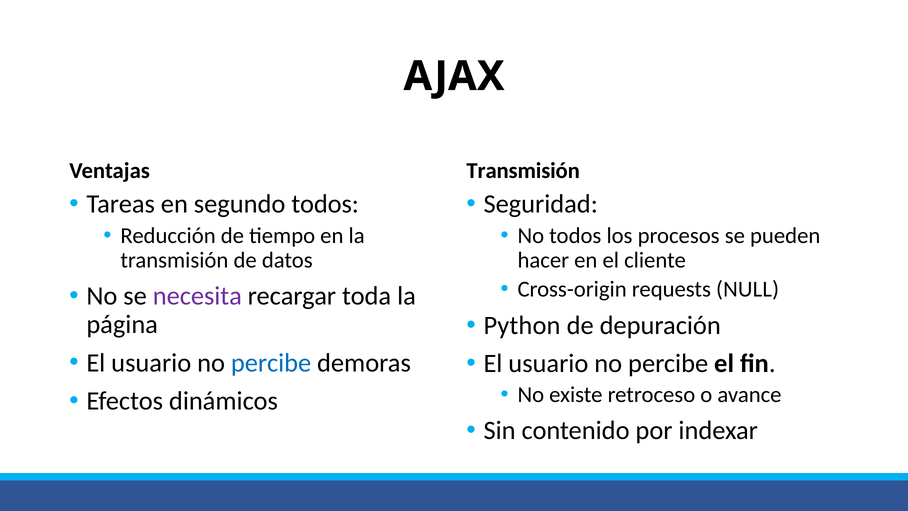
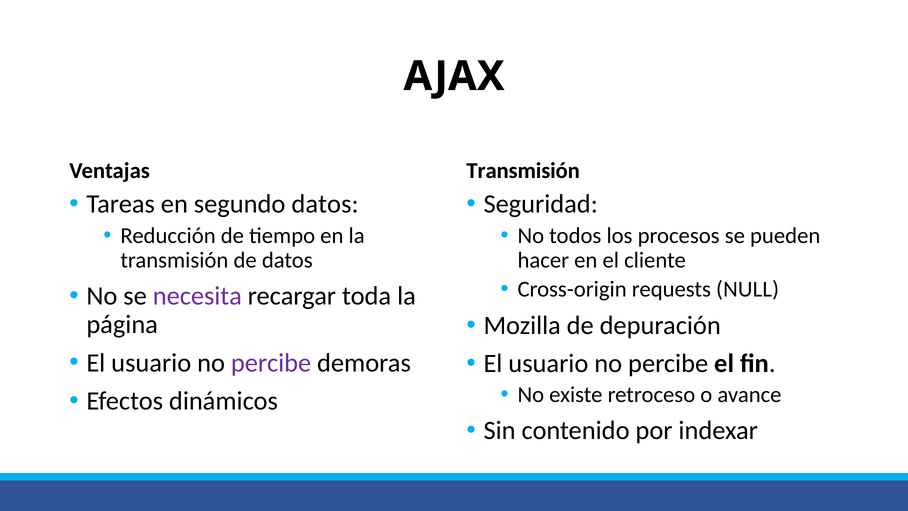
segundo todos: todos -> datos (325, 204)
Python: Python -> Mozilla (522, 325)
percibe colour: blue -> purple (271, 363)
